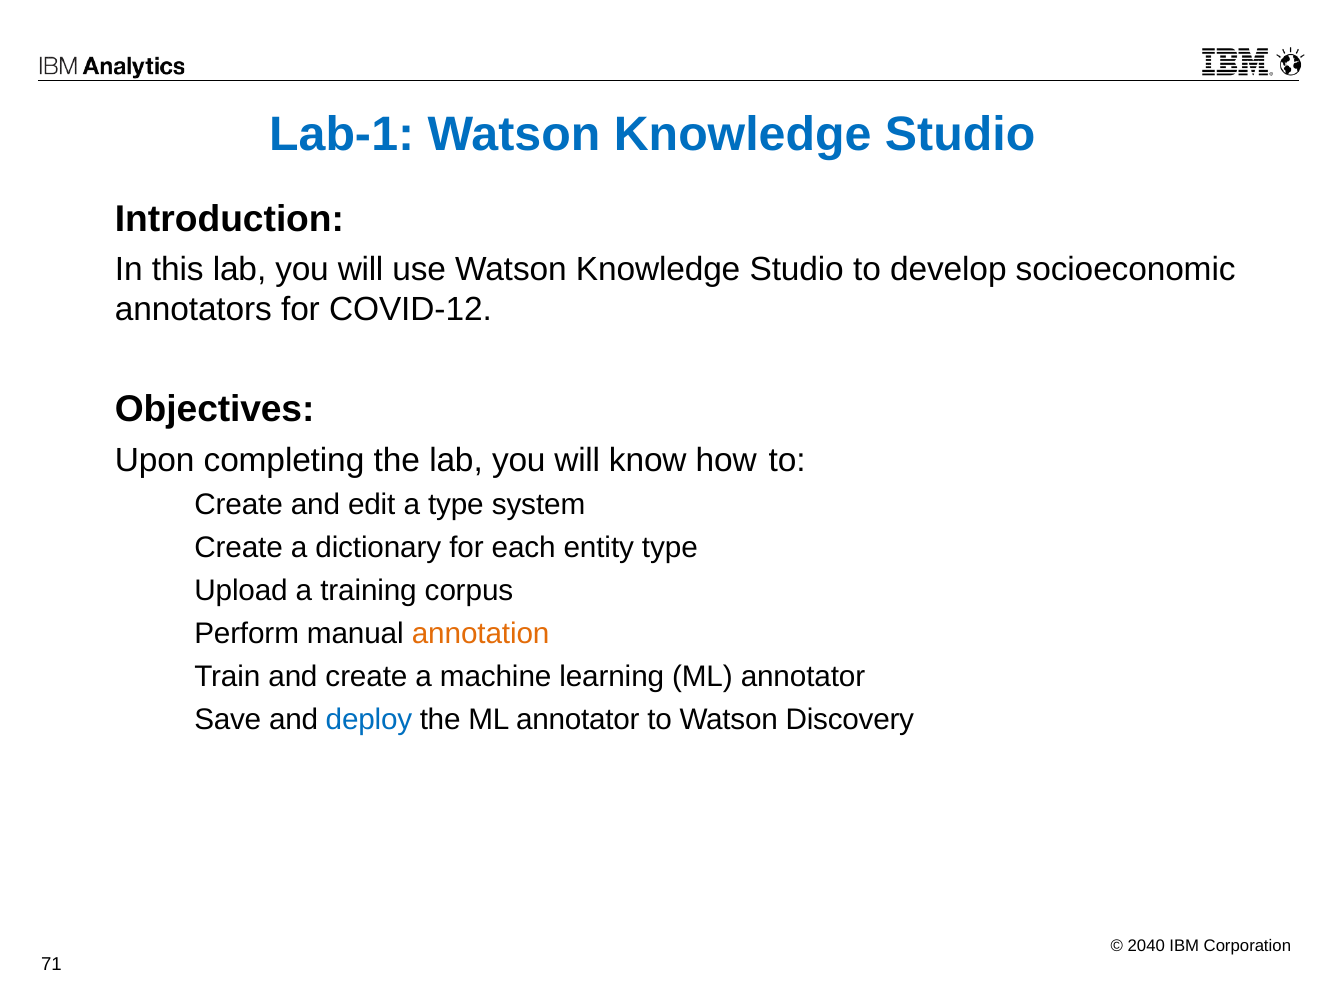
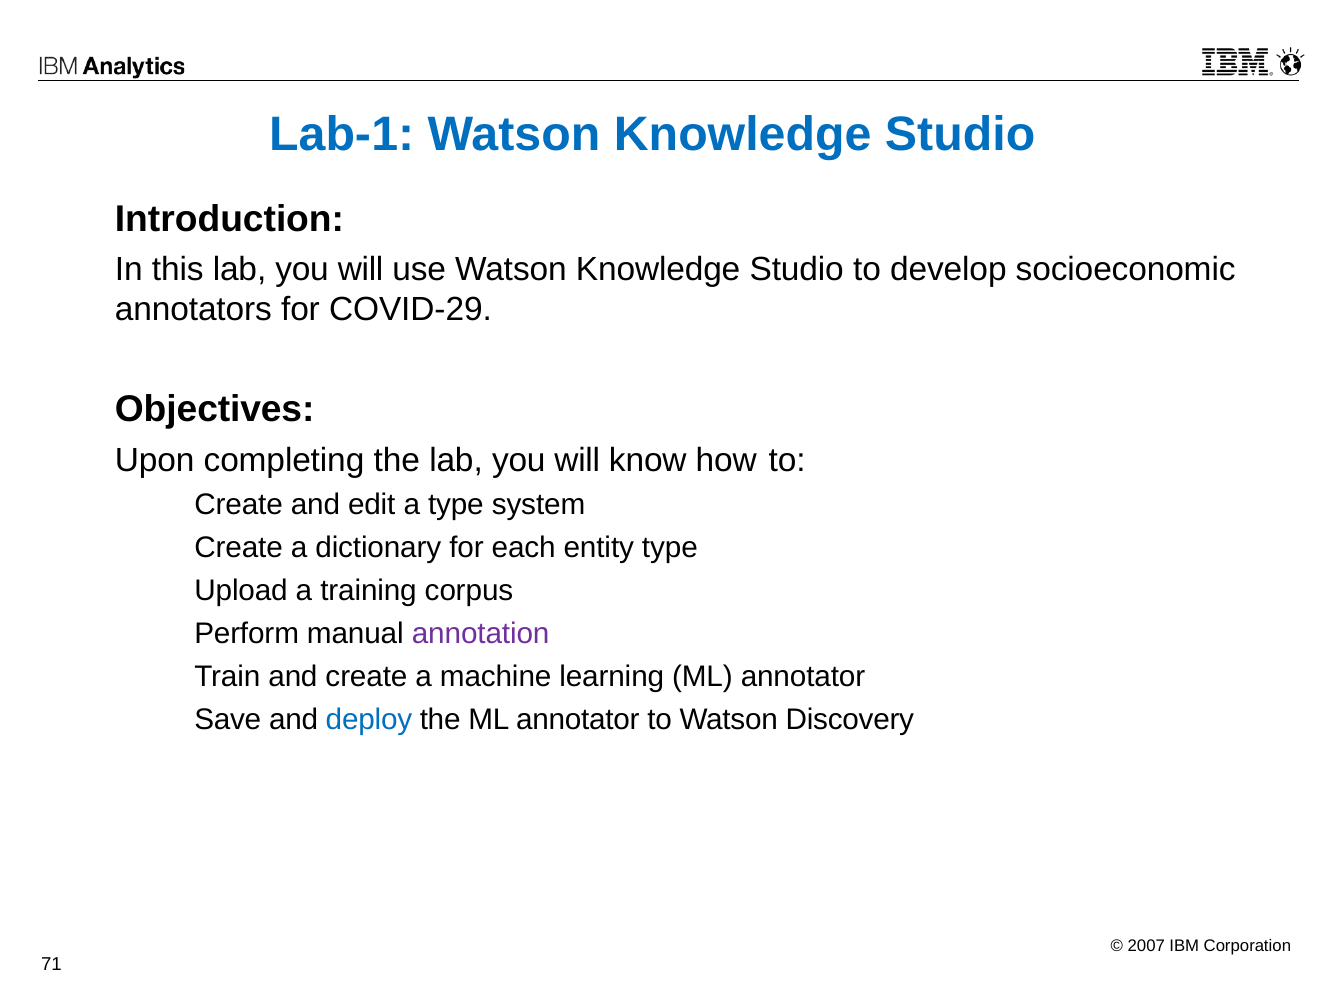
COVID-12: COVID-12 -> COVID-29 (410, 310)
annotation colour: orange -> purple (481, 633)
2040: 2040 -> 2007 (1146, 945)
